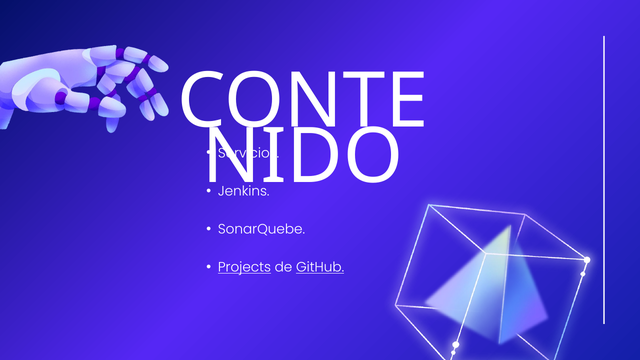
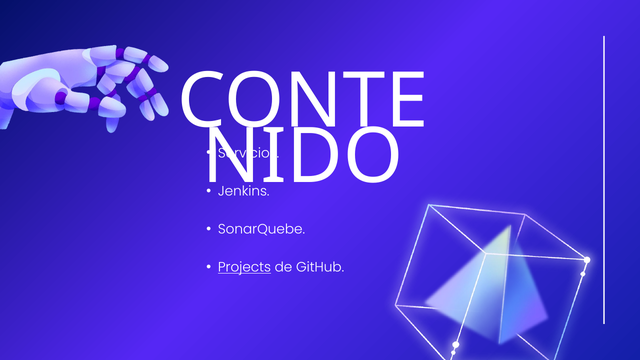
GitHub underline: present -> none (320, 267)
